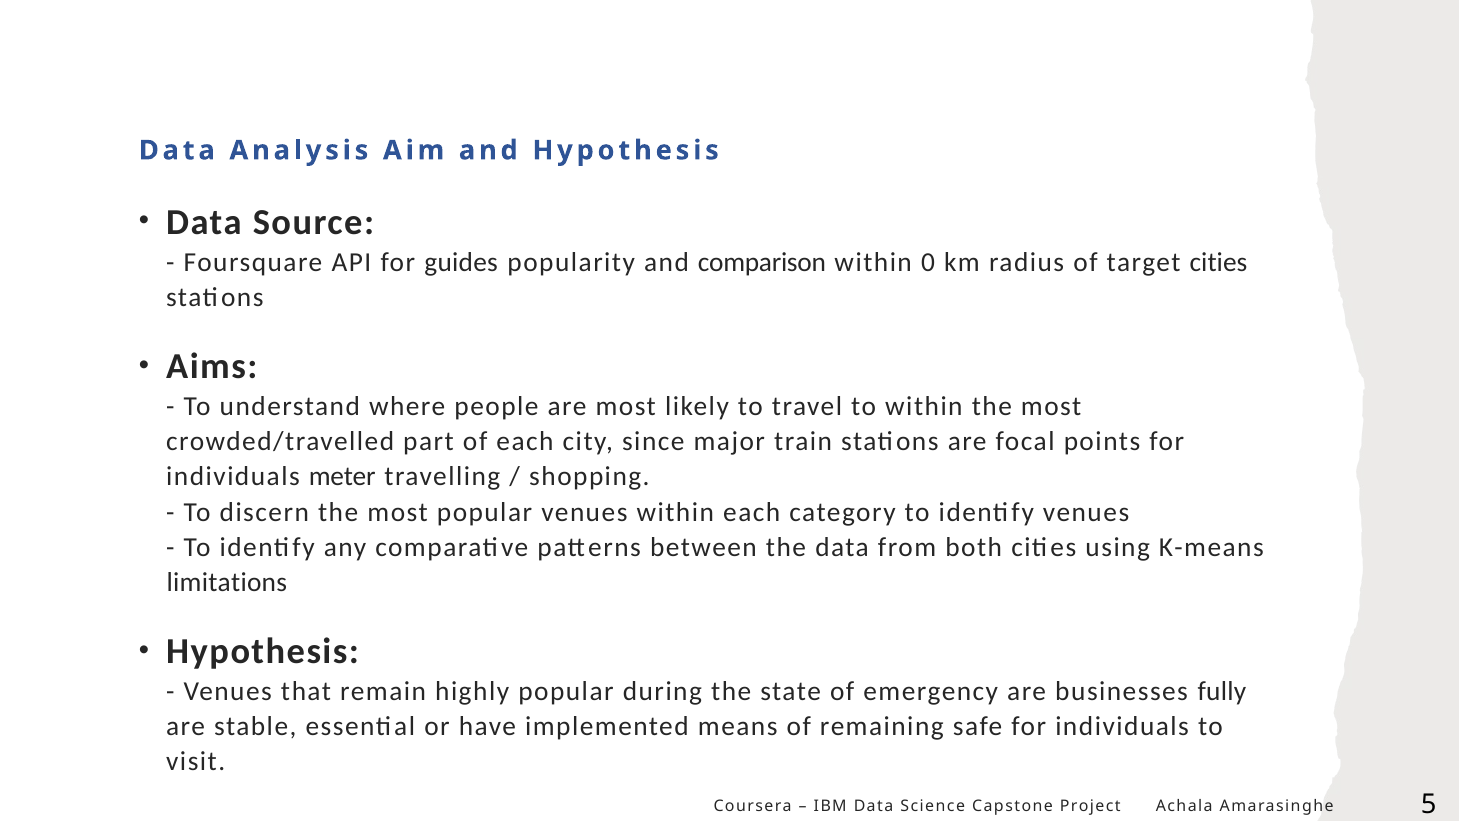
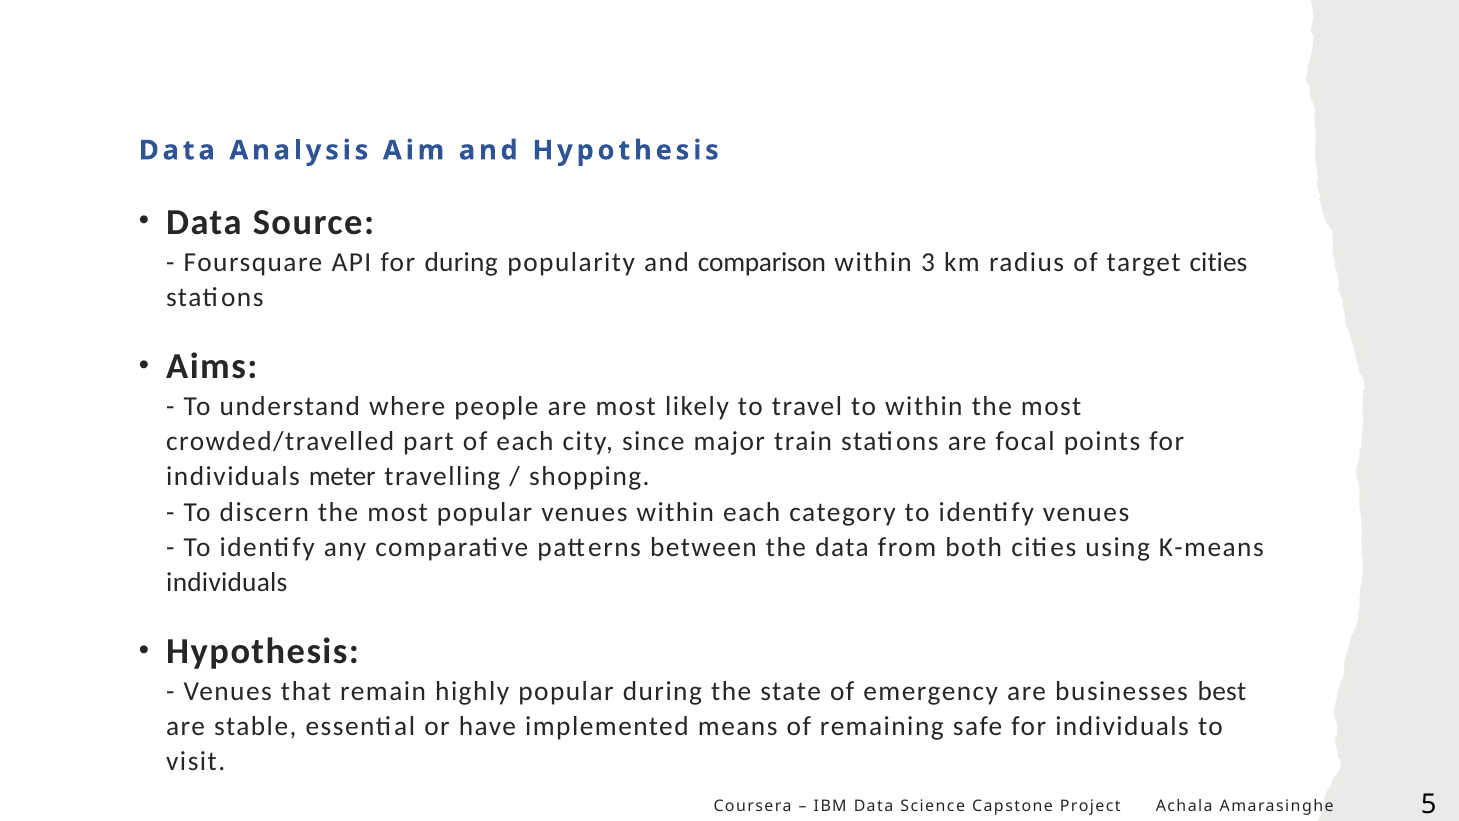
for guides: guides -> during (461, 262)
0: 0 -> 3 (928, 262)
limitations: limitations -> individuals (227, 582)
fully: fully -> best (1222, 691)
